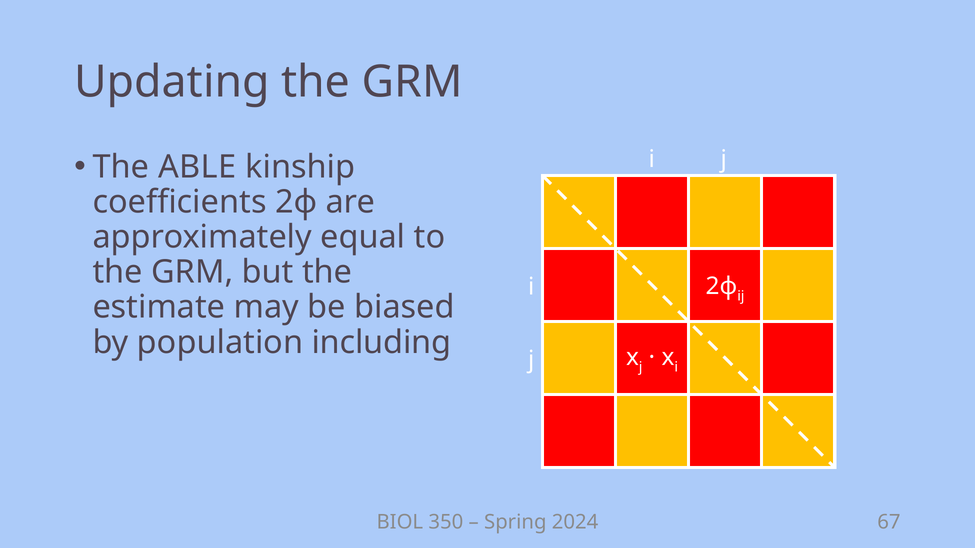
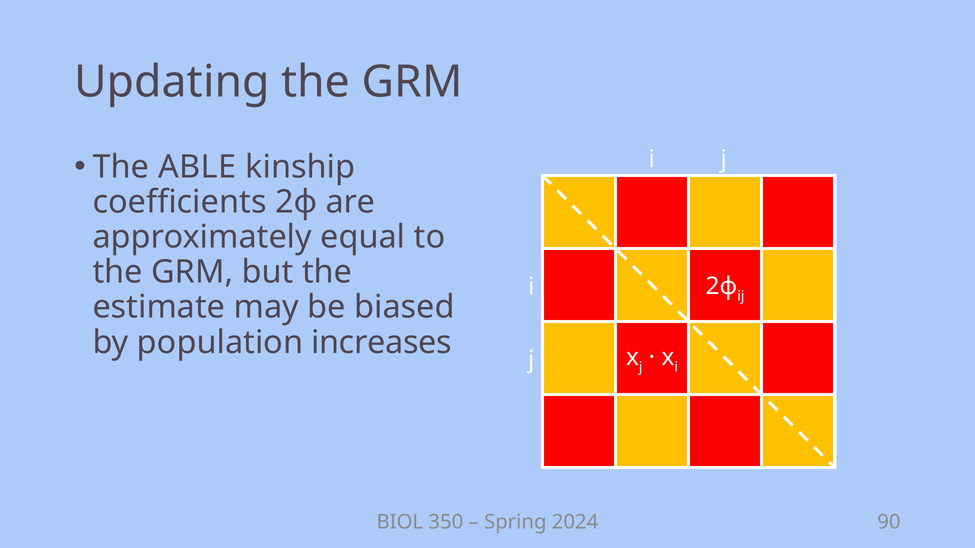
including: including -> increases (382, 343)
67: 67 -> 90 (889, 523)
